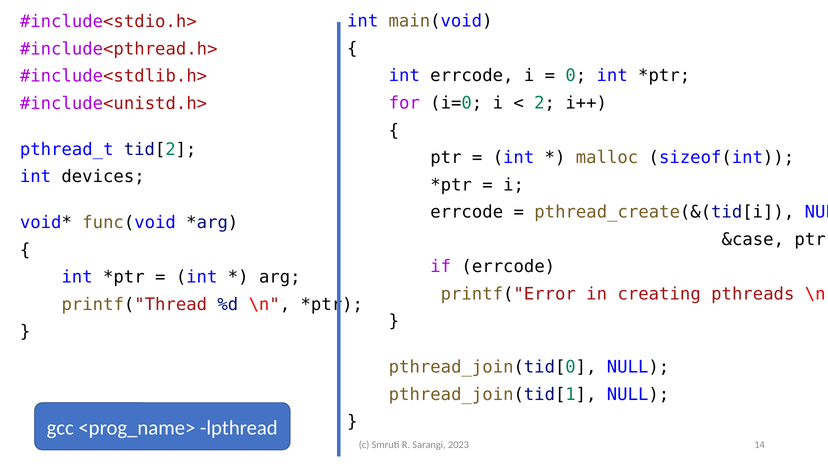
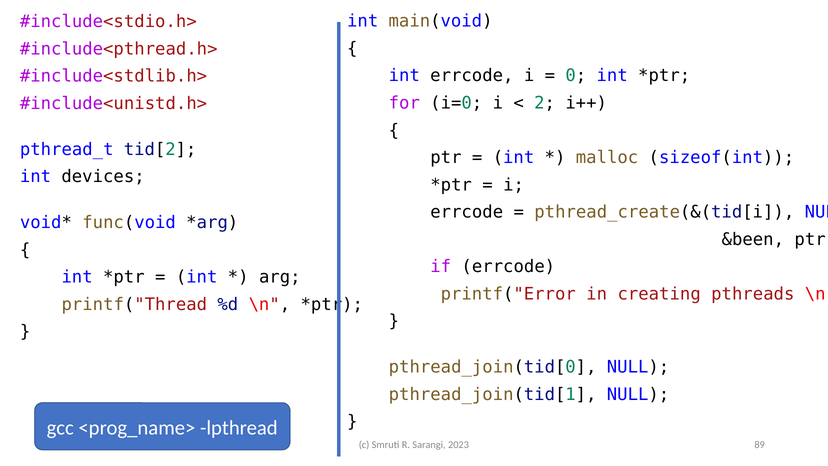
&case: &case -> &been (753, 239)
14: 14 -> 89 (760, 445)
